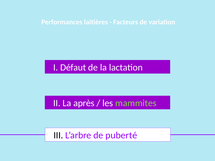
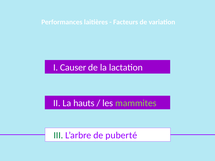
Défaut: Défaut -> Causer (73, 68)
après: après -> hauts (84, 103)
III colour: black -> green (58, 135)
